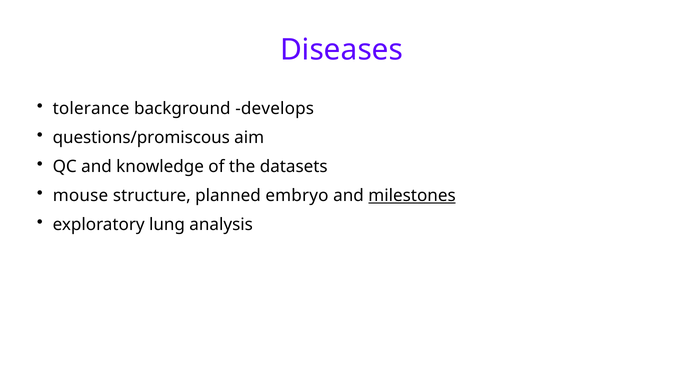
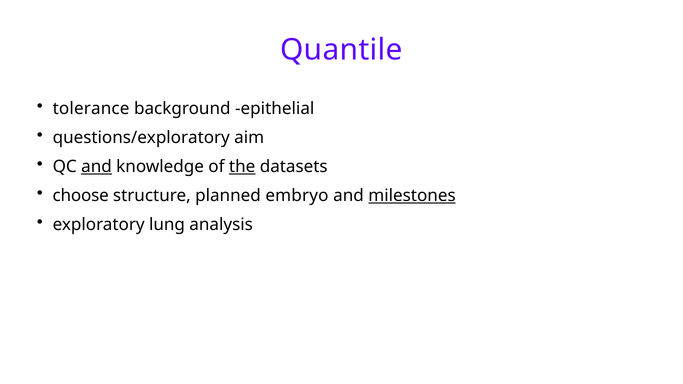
Diseases: Diseases -> Quantile (341, 50)
develops: develops -> epithelial (275, 109)
questions/promiscous: questions/promiscous -> questions/exploratory (141, 138)
and underline: none -> present (96, 167)
the underline: none -> present (242, 167)
mouse: mouse -> choose (81, 196)
